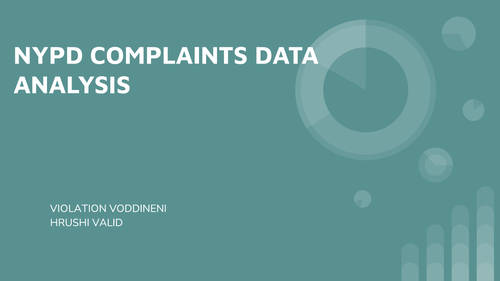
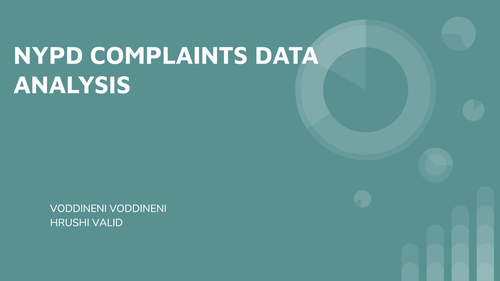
VIOLATION: VIOLATION -> VODDINENI (78, 209)
